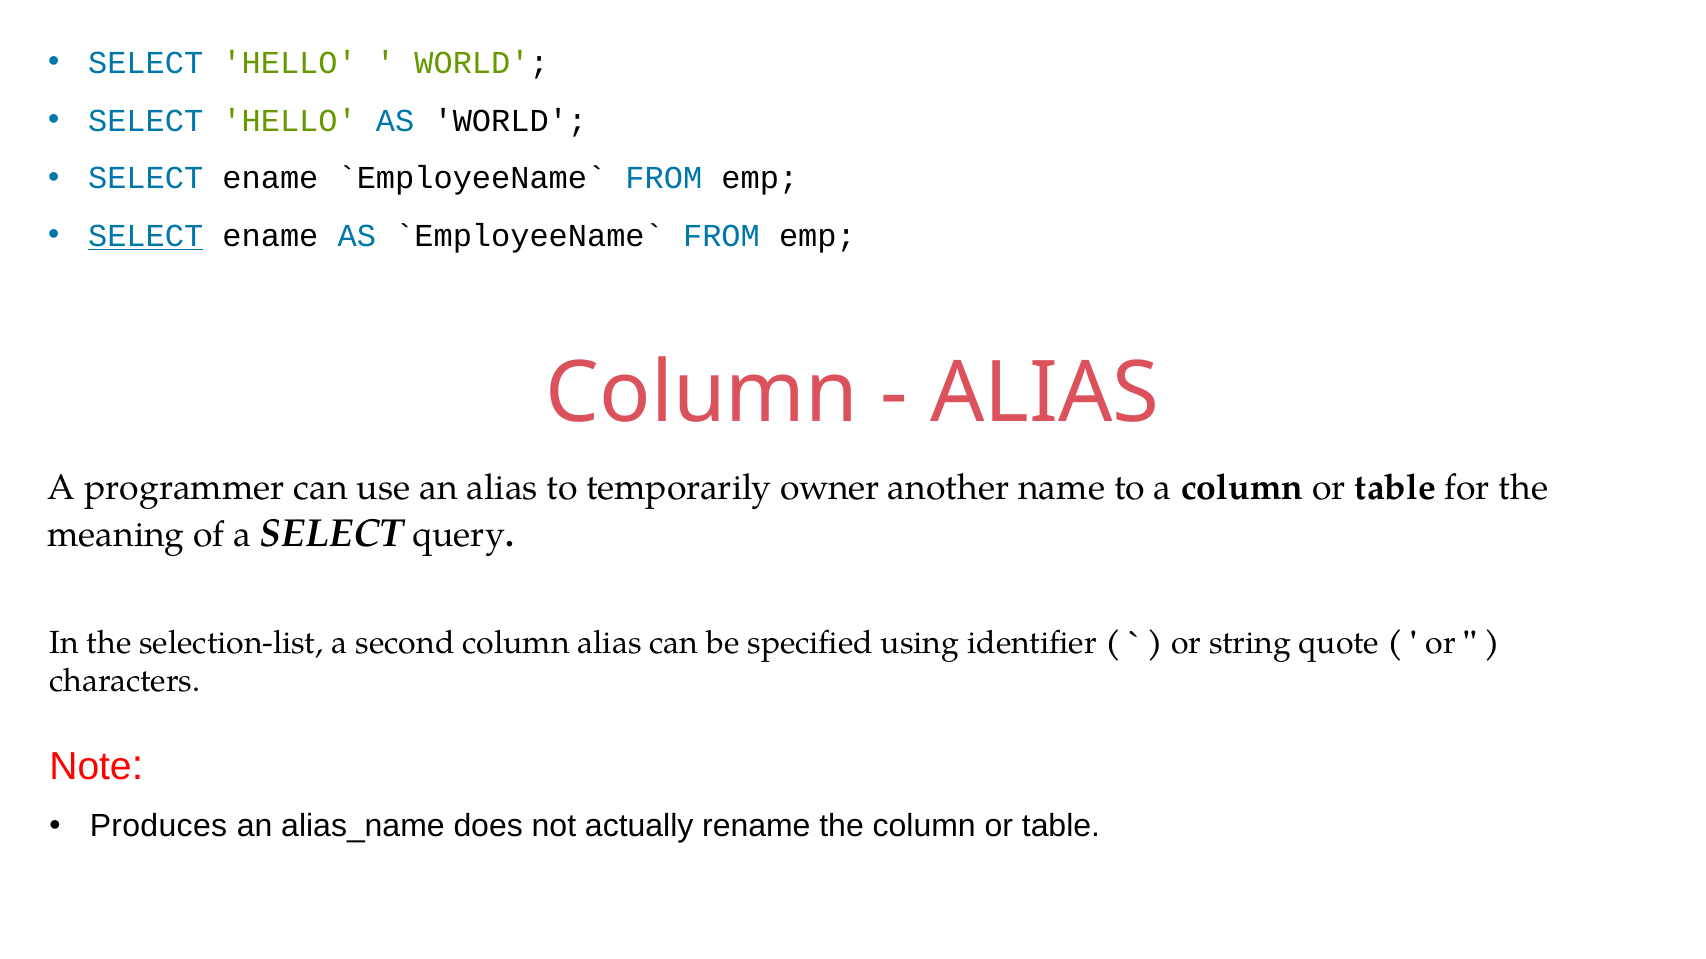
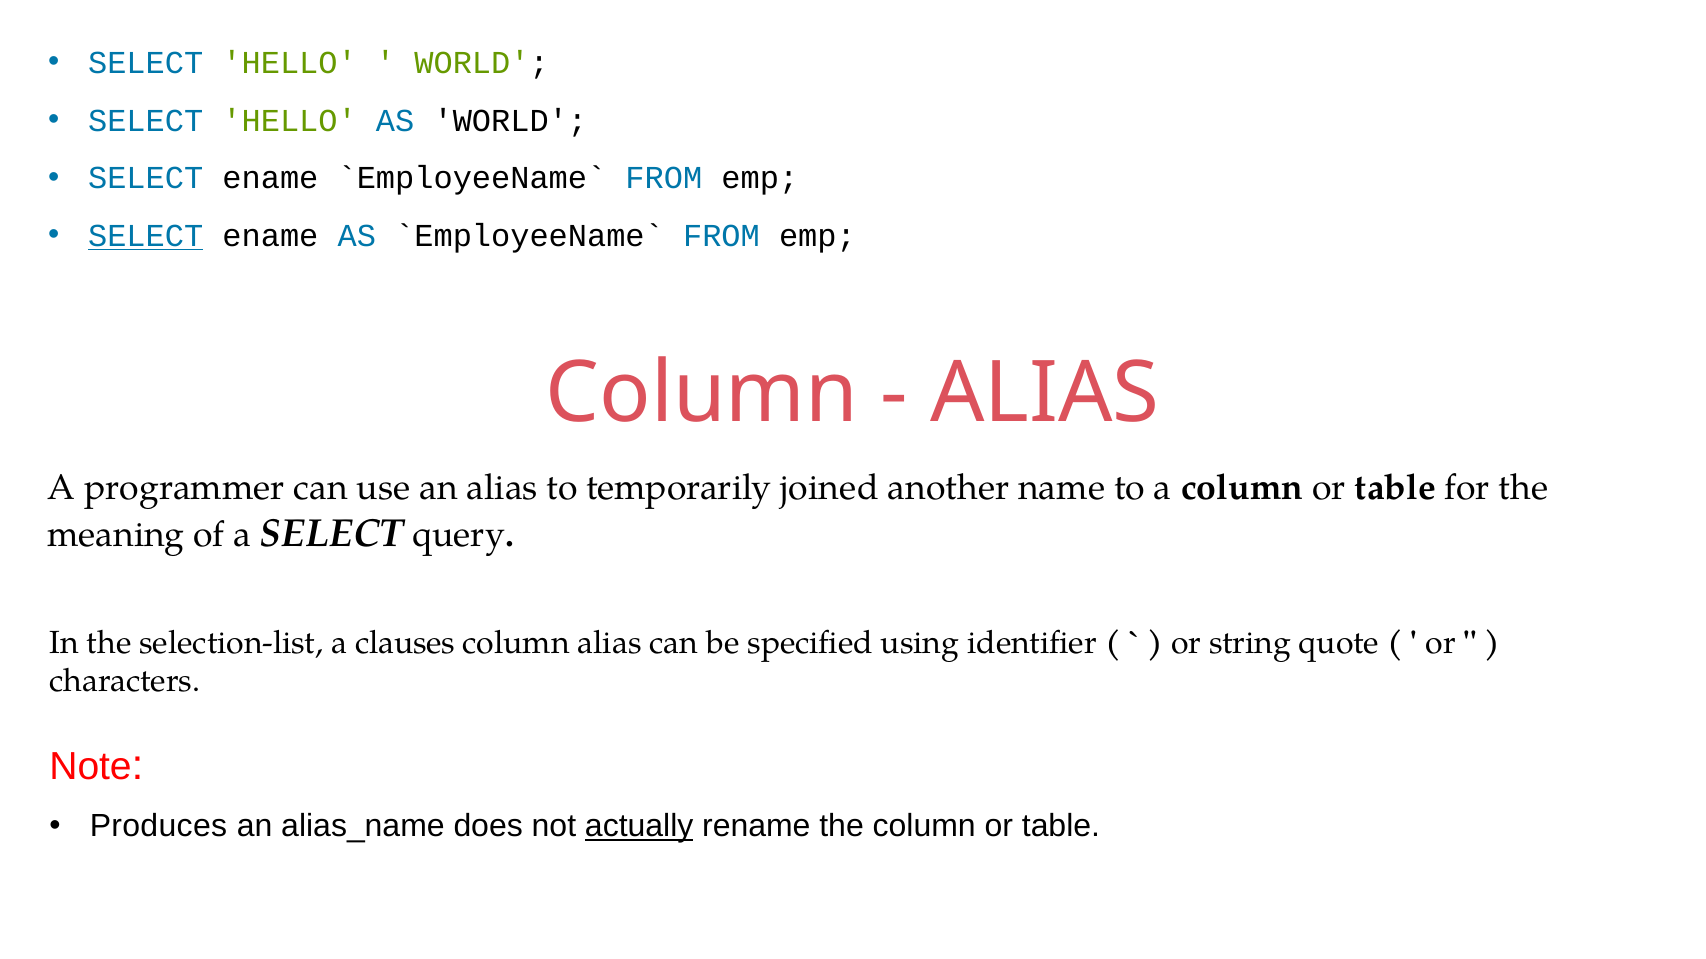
owner: owner -> joined (830, 489)
second: second -> clauses (405, 643)
actually underline: none -> present (639, 827)
